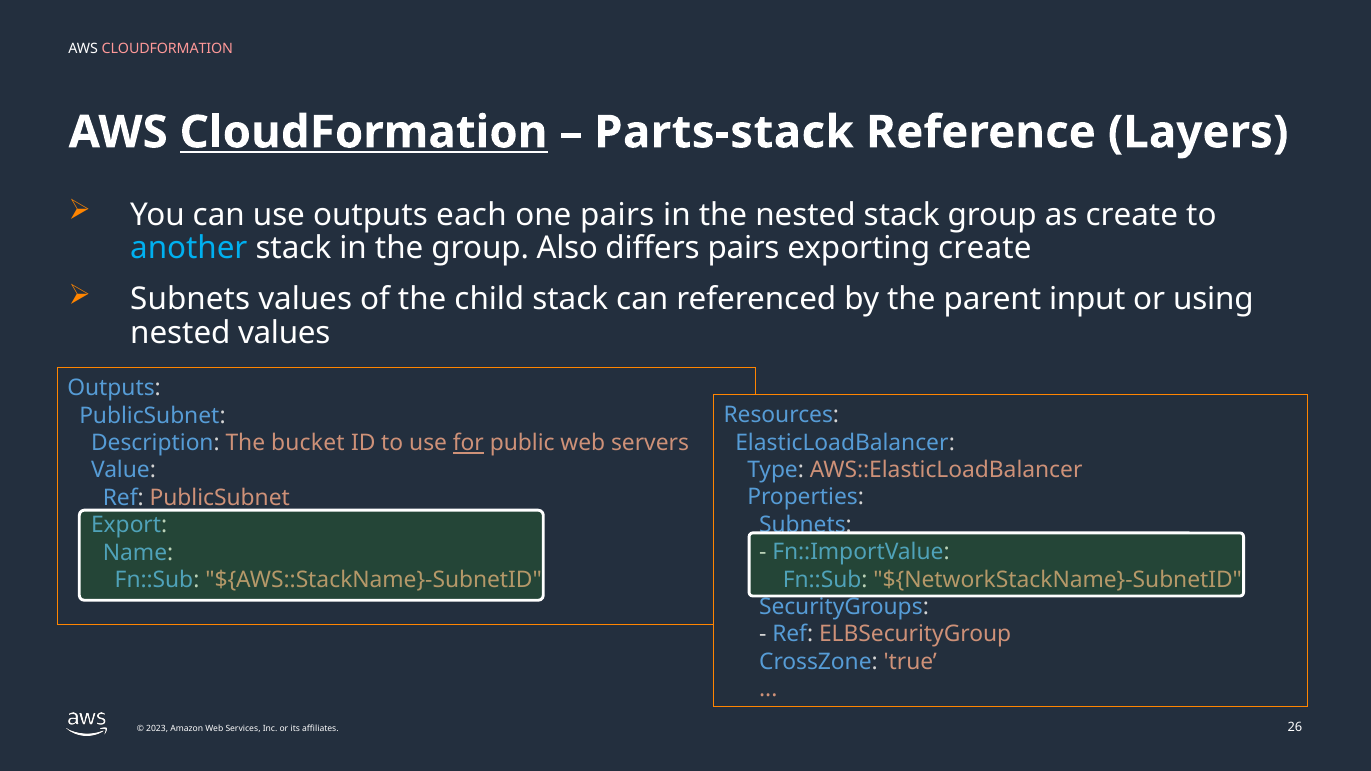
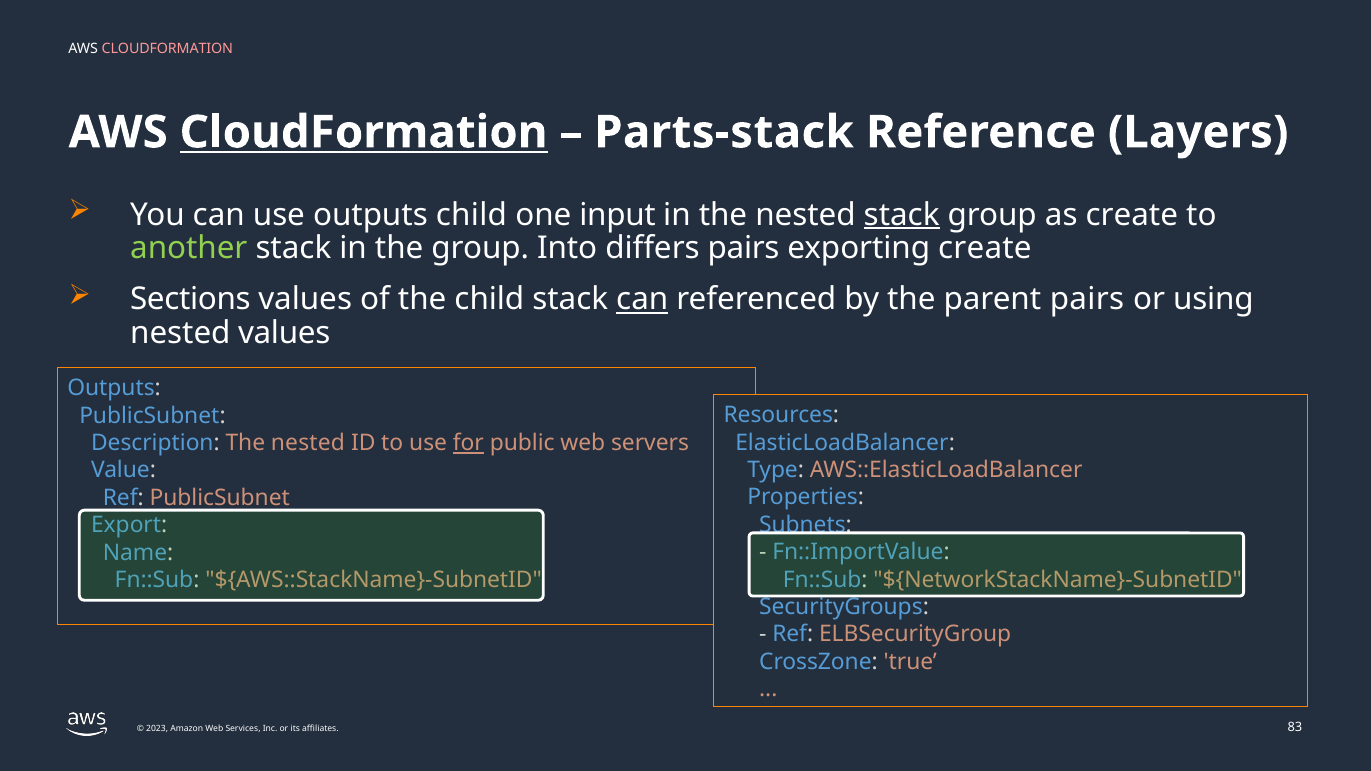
outputs each: each -> child (471, 215)
one pairs: pairs -> input (618, 215)
stack underline: none -> present (902, 215)
another colour: light blue -> light green (189, 249)
Also: Also -> Into (567, 249)
Subnets: Subnets -> Sections (190, 300)
can underline: none -> present (642, 300)
parent input: input -> pairs (1087, 300)
Description The bucket: bucket -> nested (308, 443)
26: 26 -> 83 (1295, 728)
